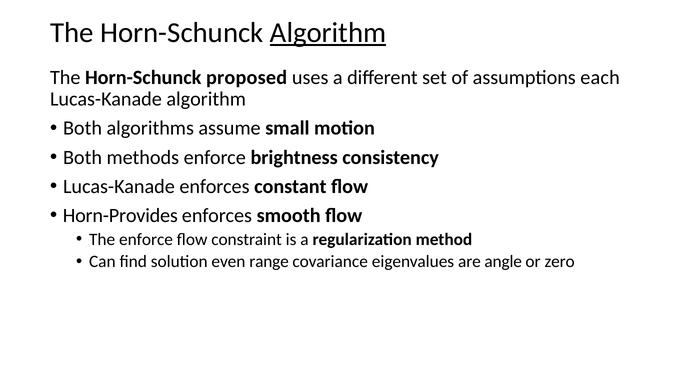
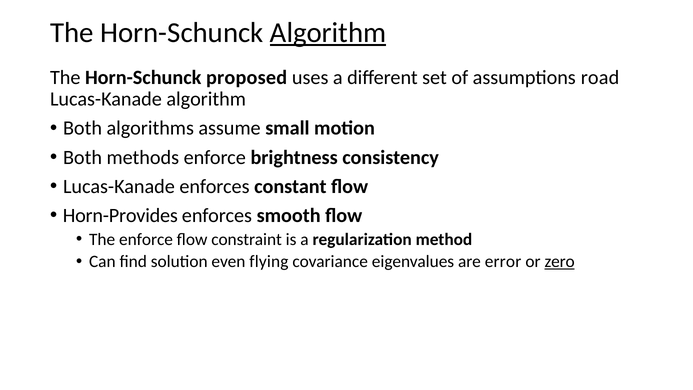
each: each -> road (600, 77)
range: range -> flying (269, 262)
angle: angle -> error (503, 262)
zero underline: none -> present (560, 262)
